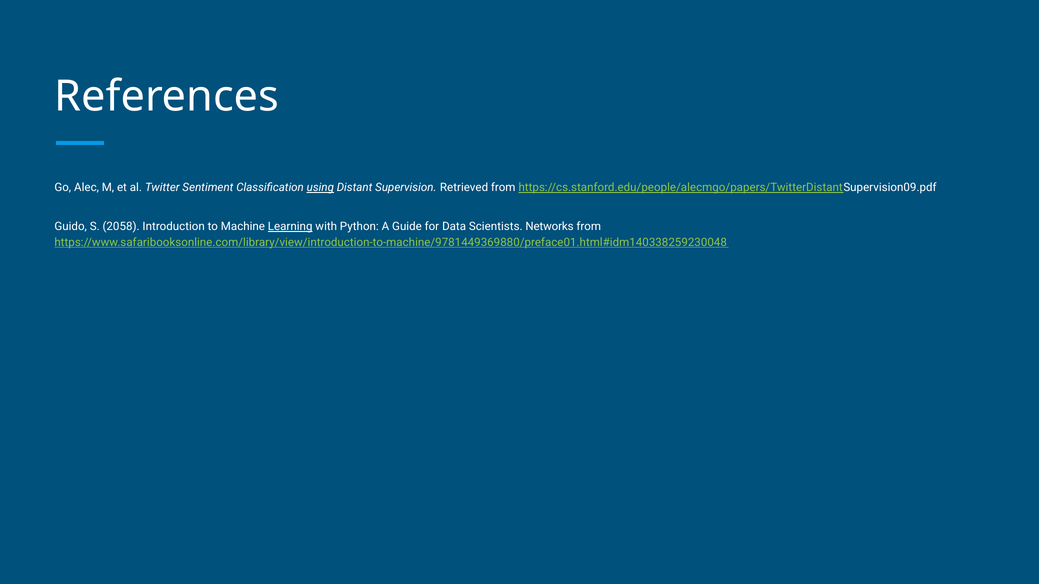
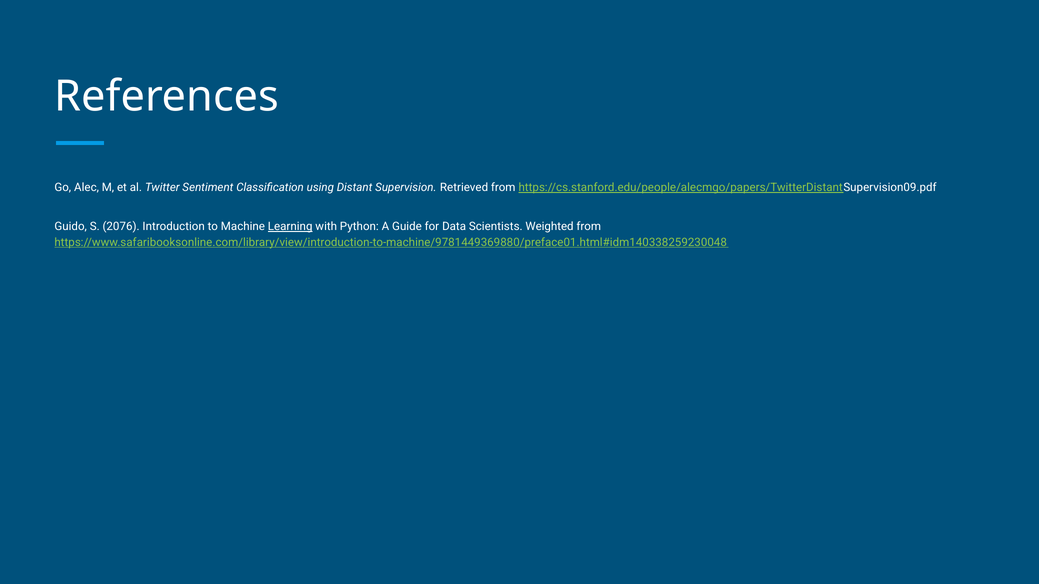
using underline: present -> none (320, 188)
2058: 2058 -> 2076 (121, 227)
Networks: Networks -> Weighted (550, 227)
